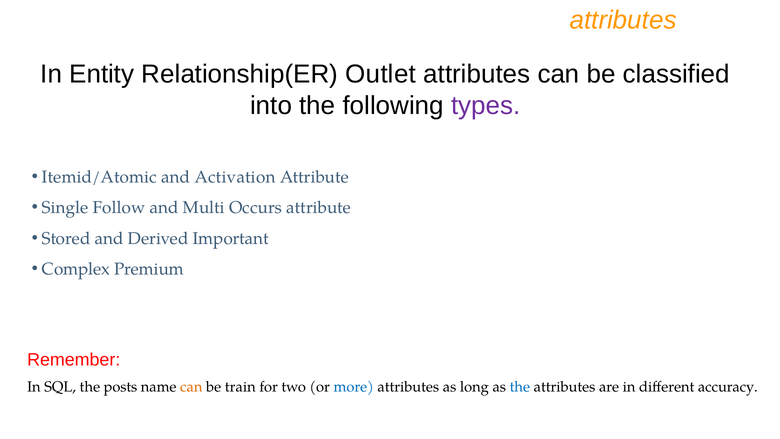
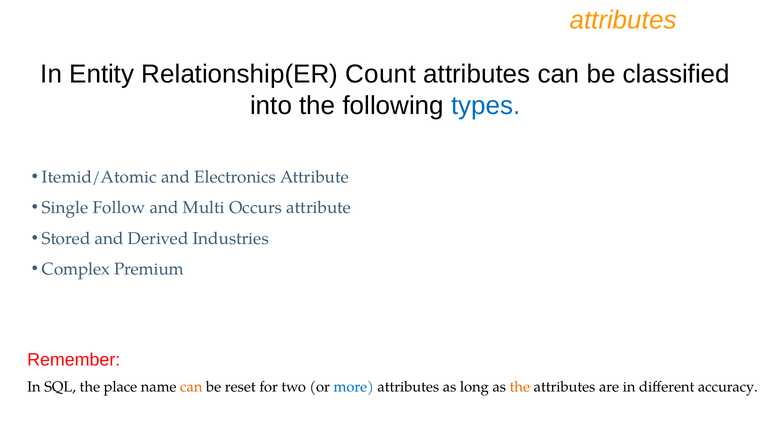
Outlet: Outlet -> Count (381, 74)
types colour: purple -> blue (486, 105)
Activation: Activation -> Electronics (235, 177)
Important: Important -> Industries (231, 238)
posts: posts -> place (120, 387)
train: train -> reset (240, 387)
the colour: blue -> orange (520, 387)
